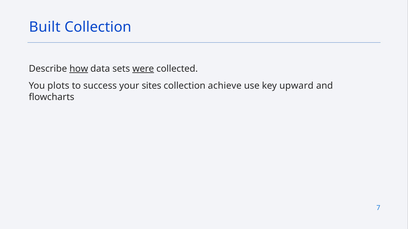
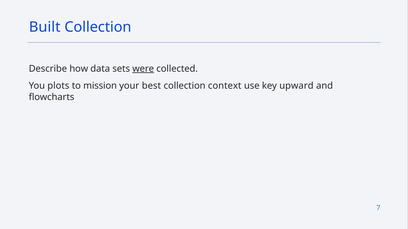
how underline: present -> none (79, 69)
success: success -> mission (100, 86)
sites: sites -> best (151, 86)
achieve: achieve -> context (225, 86)
